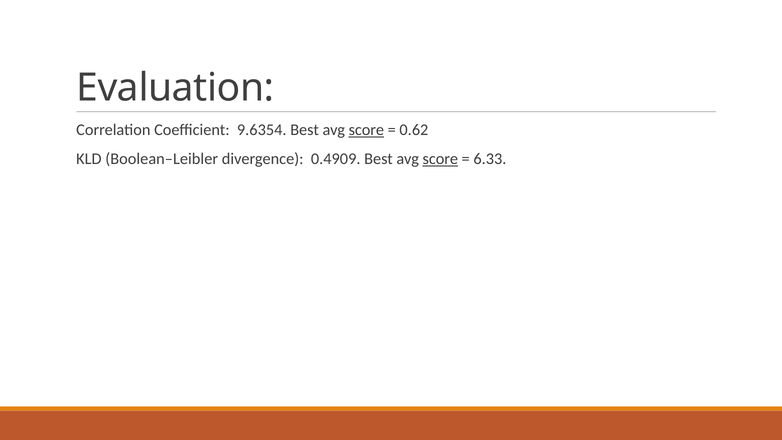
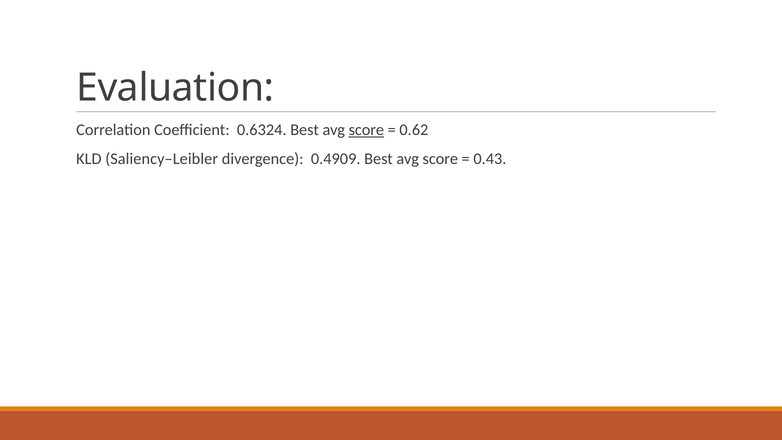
9.6354: 9.6354 -> 0.6324 (262, 130)
Boolean–Leibler: Boolean–Leibler -> Saliency–Leibler (162, 159)
score underline: present -> none (440, 159)
6.33: 6.33 -> 0.43 (490, 159)
